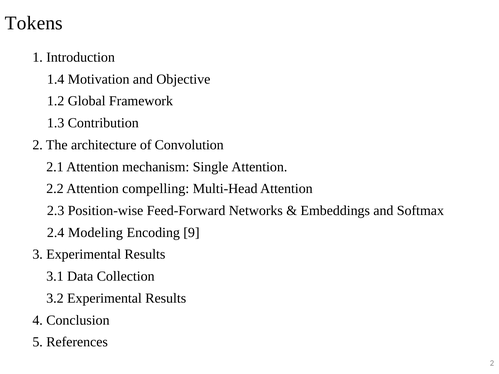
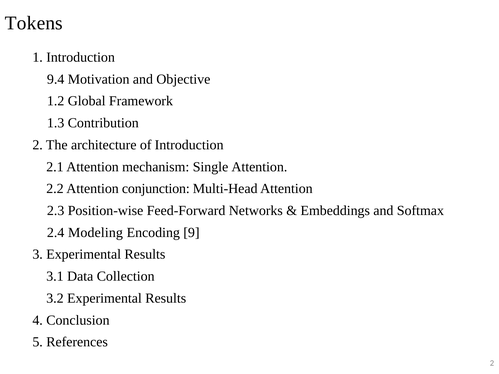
1.4: 1.4 -> 9.4 (56, 79)
of Convolution: Convolution -> Introduction (189, 145)
compelling: compelling -> conjunction (156, 189)
